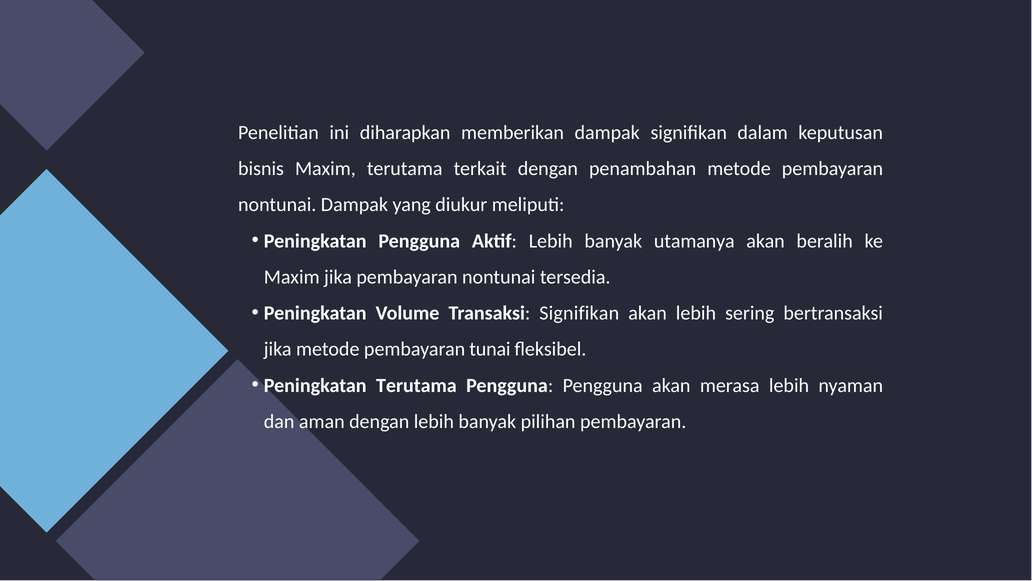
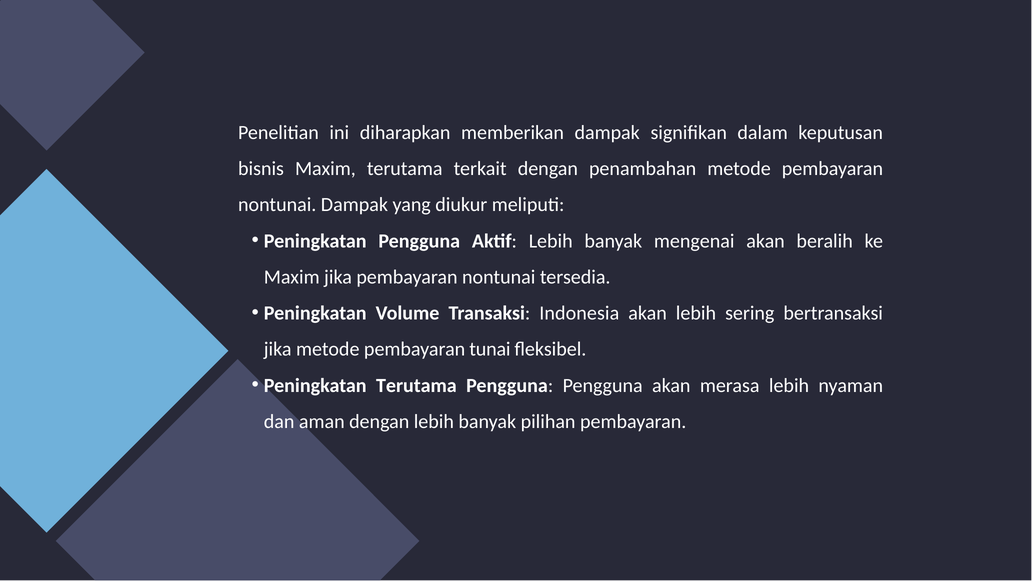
utamanya: utamanya -> mengenai (694, 241)
Transaksi Signifikan: Signifikan -> Indonesia (579, 313)
